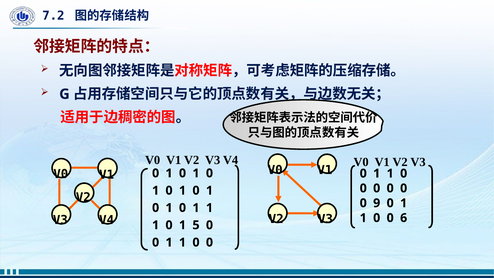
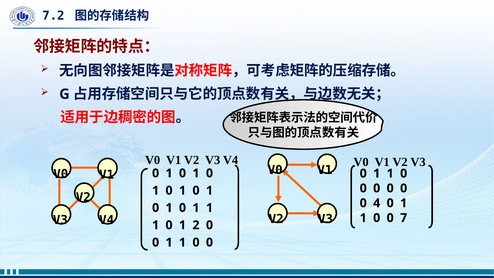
9: 9 -> 4 (377, 203)
6: 6 -> 7 (404, 218)
5: 5 -> 2 (196, 225)
